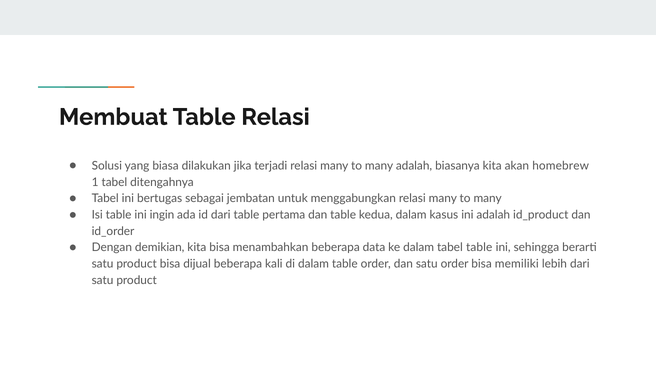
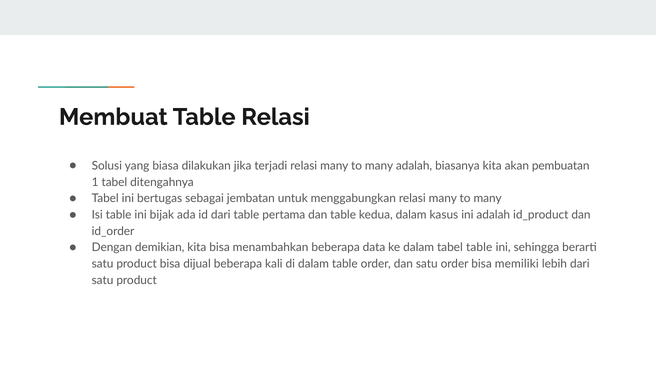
homebrew: homebrew -> pembuatan (561, 166)
ingin: ingin -> bijak (162, 215)
